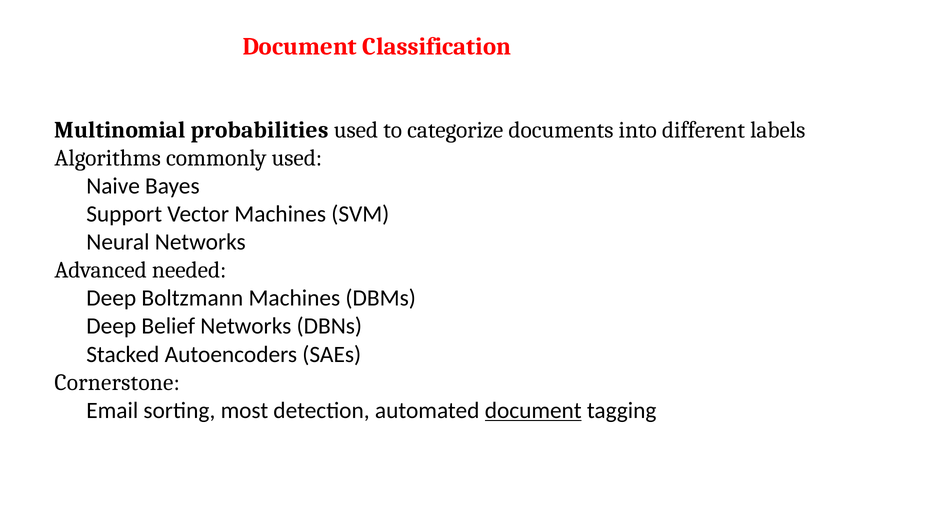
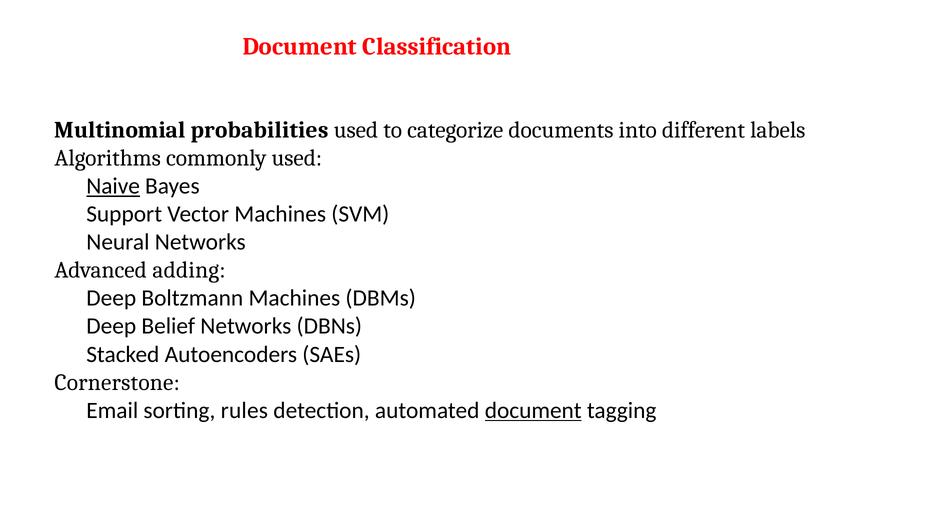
Naive underline: none -> present (113, 186)
needed: needed -> adding (189, 270)
most: most -> rules (244, 410)
